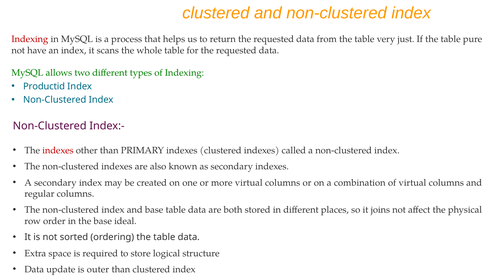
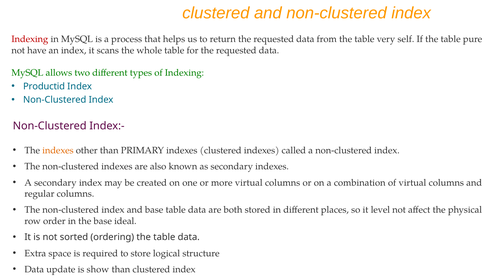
just: just -> self (406, 39)
indexes colour: red -> orange (58, 151)
joins: joins -> level (380, 210)
outer: outer -> show (98, 270)
